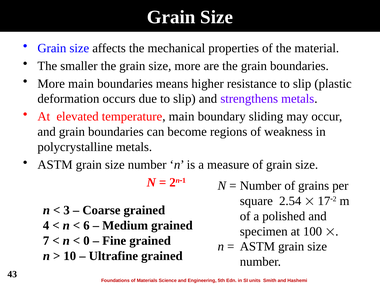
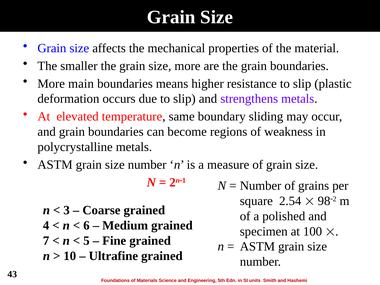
temperature main: main -> same (182, 117)
17: 17 -> 98 (324, 201)
0: 0 -> 5 (86, 241)
